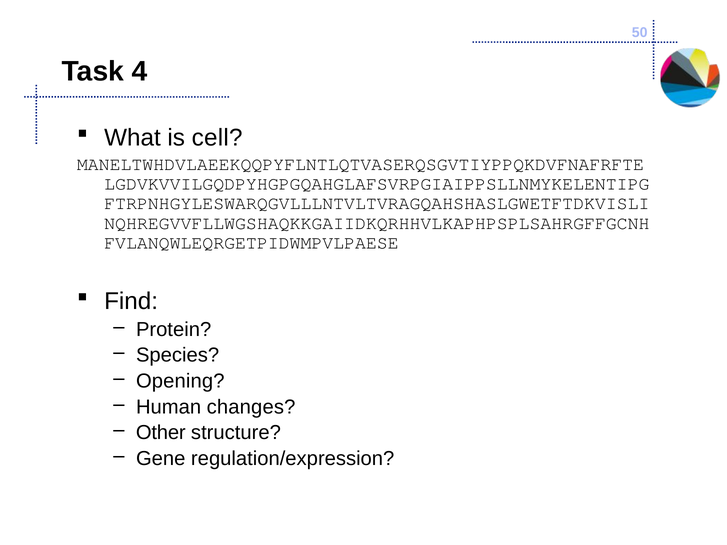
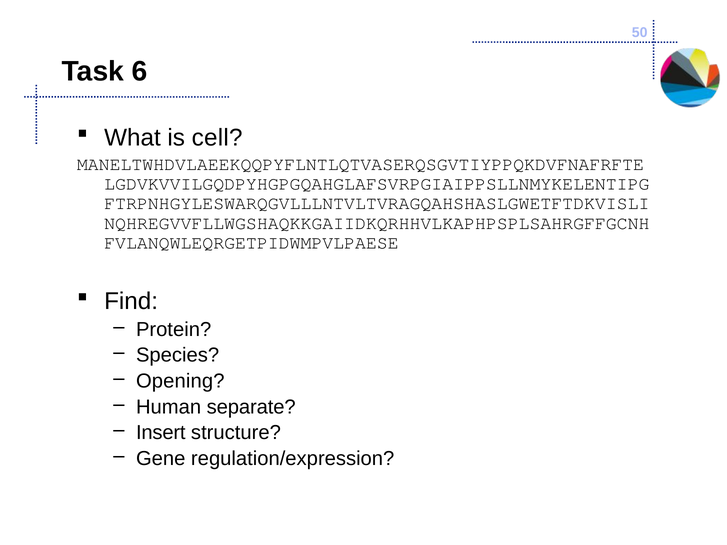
4: 4 -> 6 (140, 72)
changes: changes -> separate (251, 407)
Other: Other -> Insert (161, 433)
